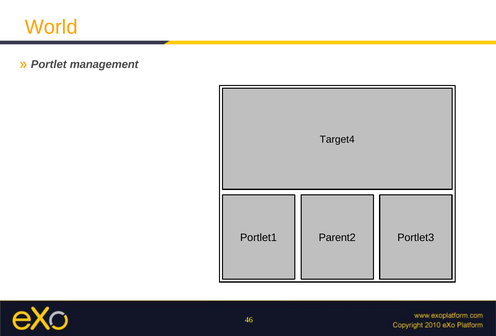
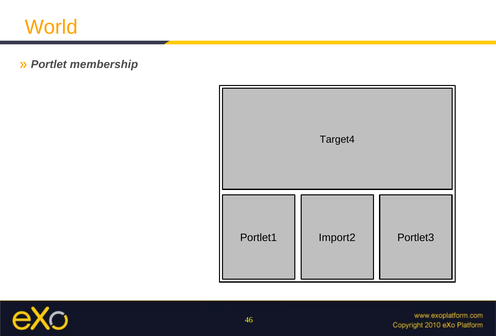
management: management -> membership (104, 65)
Parent2: Parent2 -> Import2 (337, 238)
